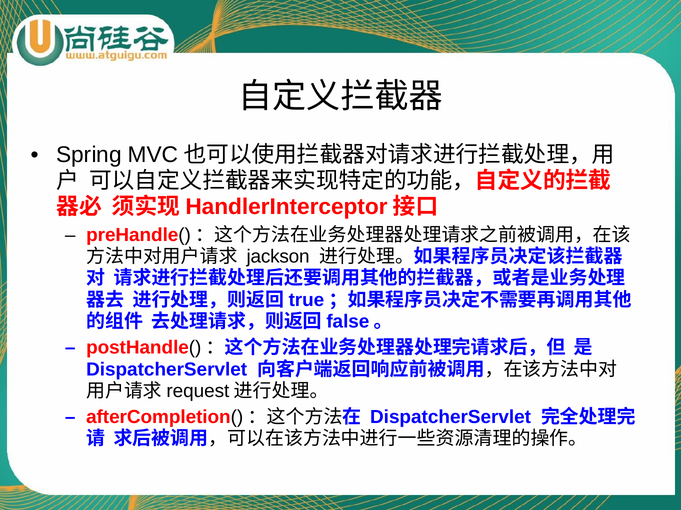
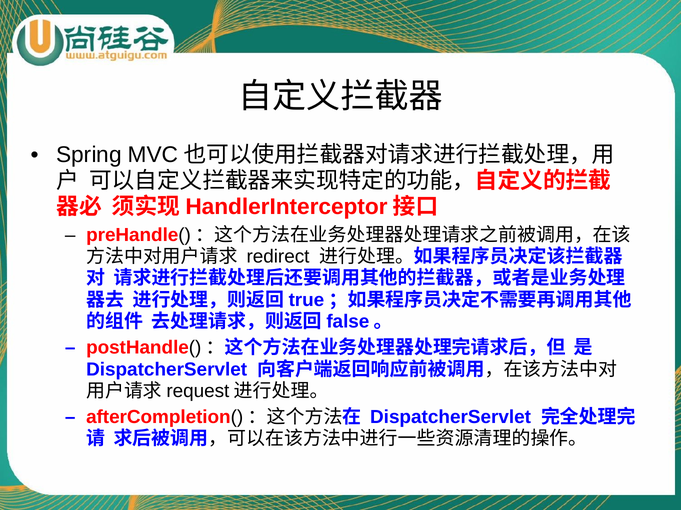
jackson: jackson -> redirect (278, 257)
